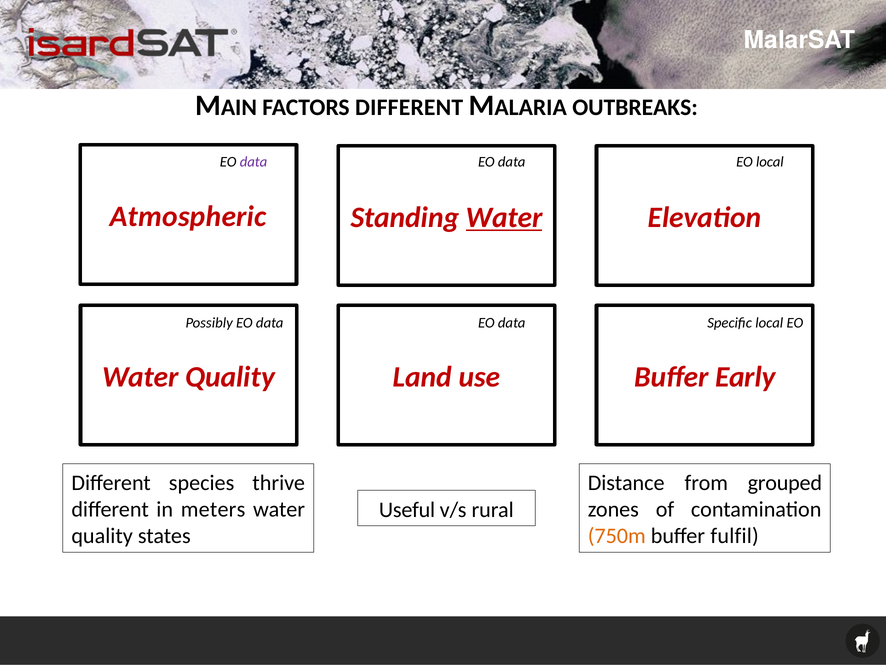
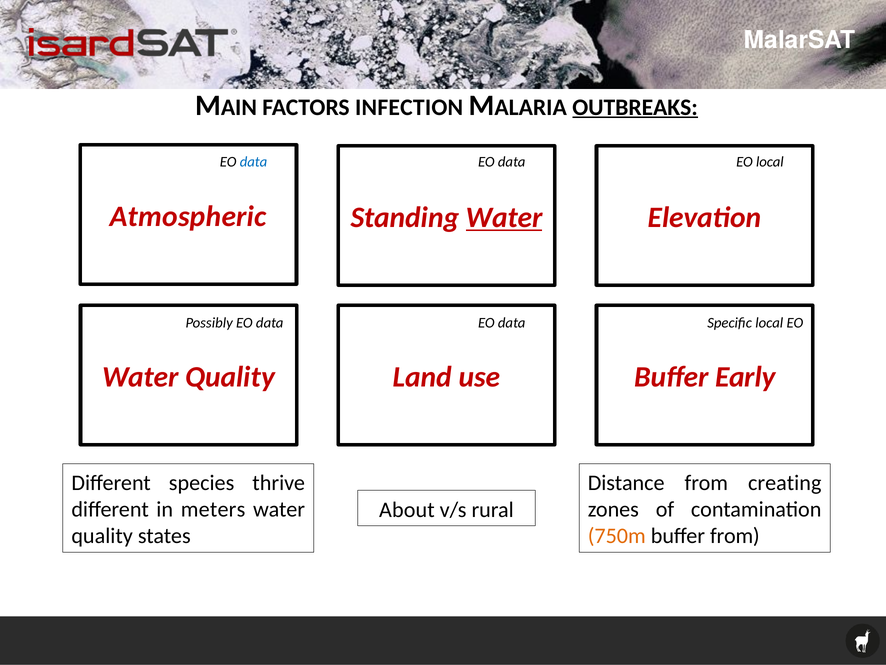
FACTORS DIFFERENT: DIFFERENT -> INFECTION (409, 107)
OUTBREAKS underline: none -> present (635, 107)
data colour: purple -> blue (254, 162)
grouped: grouped -> creating (785, 483)
Useful: Useful -> About (407, 509)
buffer fulfil: fulfil -> from (735, 536)
